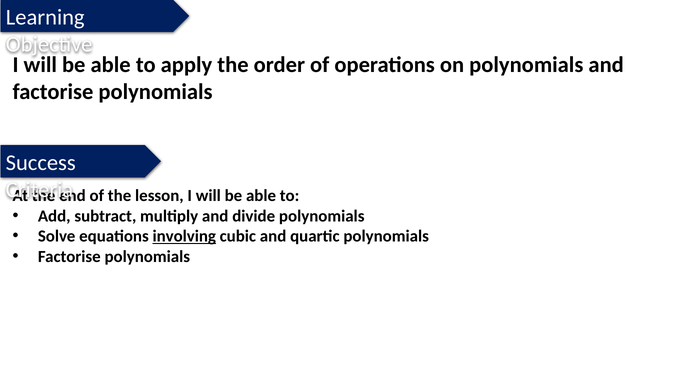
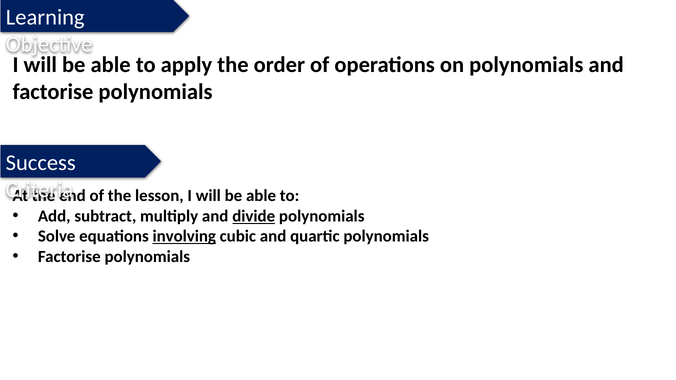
divide underline: none -> present (254, 216)
